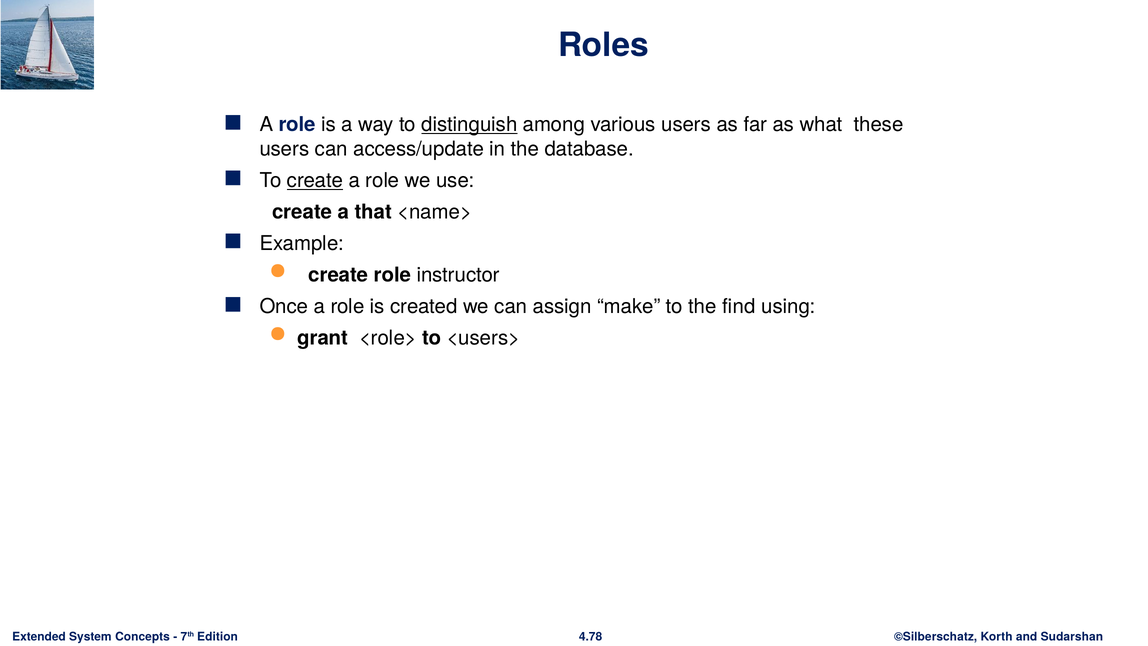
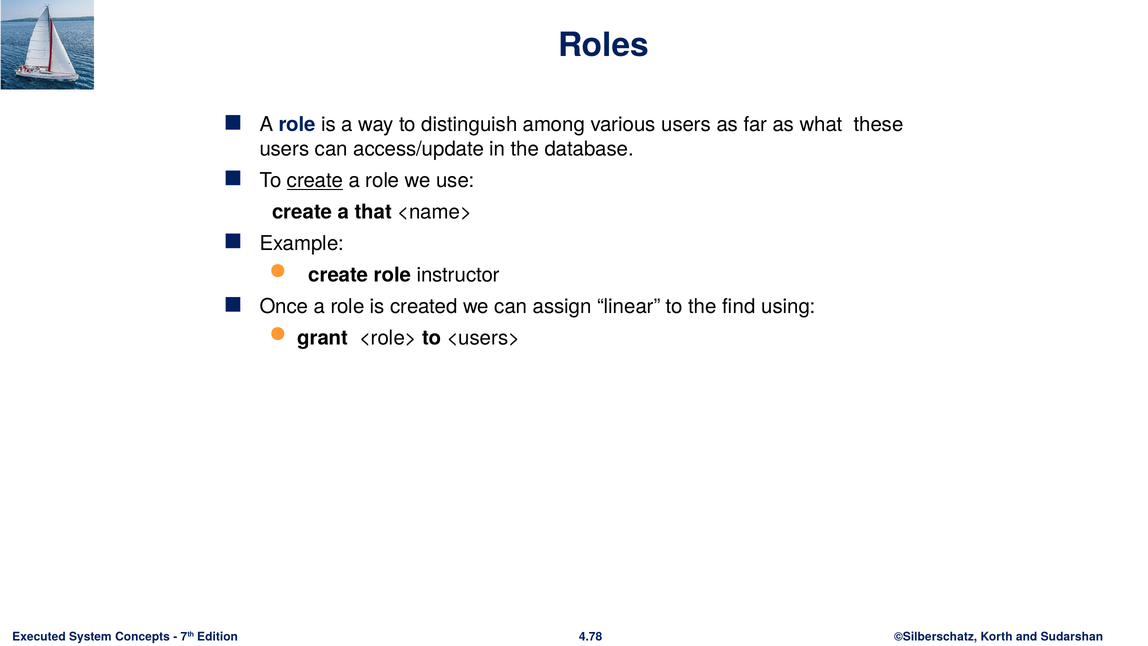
distinguish underline: present -> none (469, 125)
make: make -> linear (629, 307)
Extended: Extended -> Executed (39, 636)
